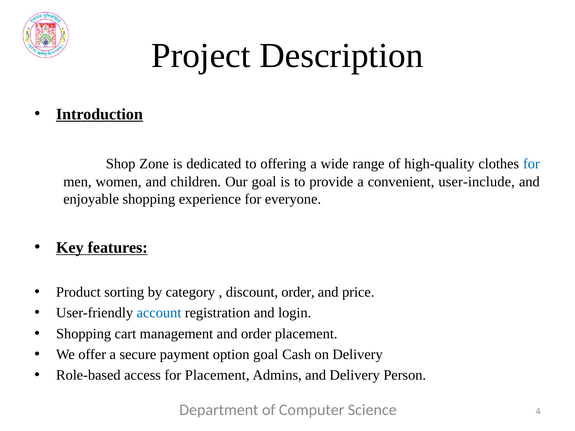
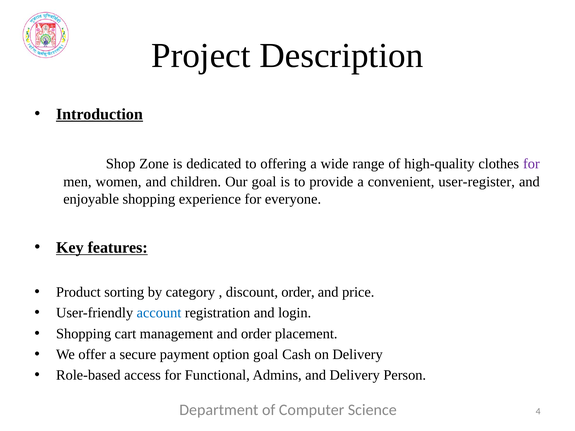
for colour: blue -> purple (531, 164)
user-include: user-include -> user-register (477, 182)
for Placement: Placement -> Functional (217, 375)
